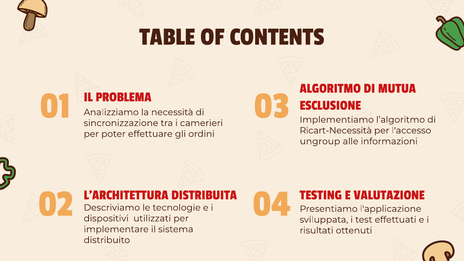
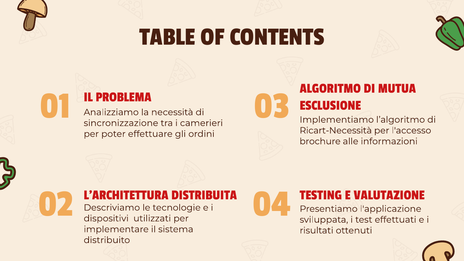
ungroup: ungroup -> brochure (320, 141)
